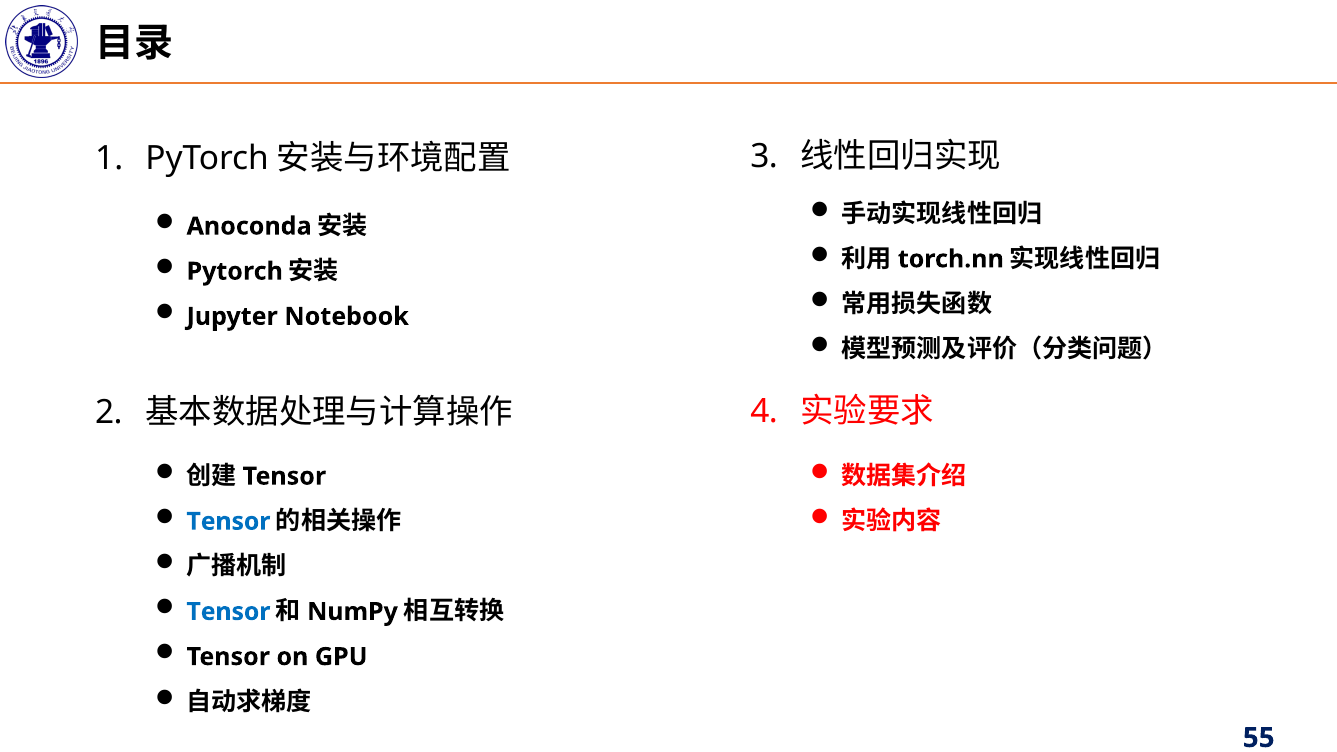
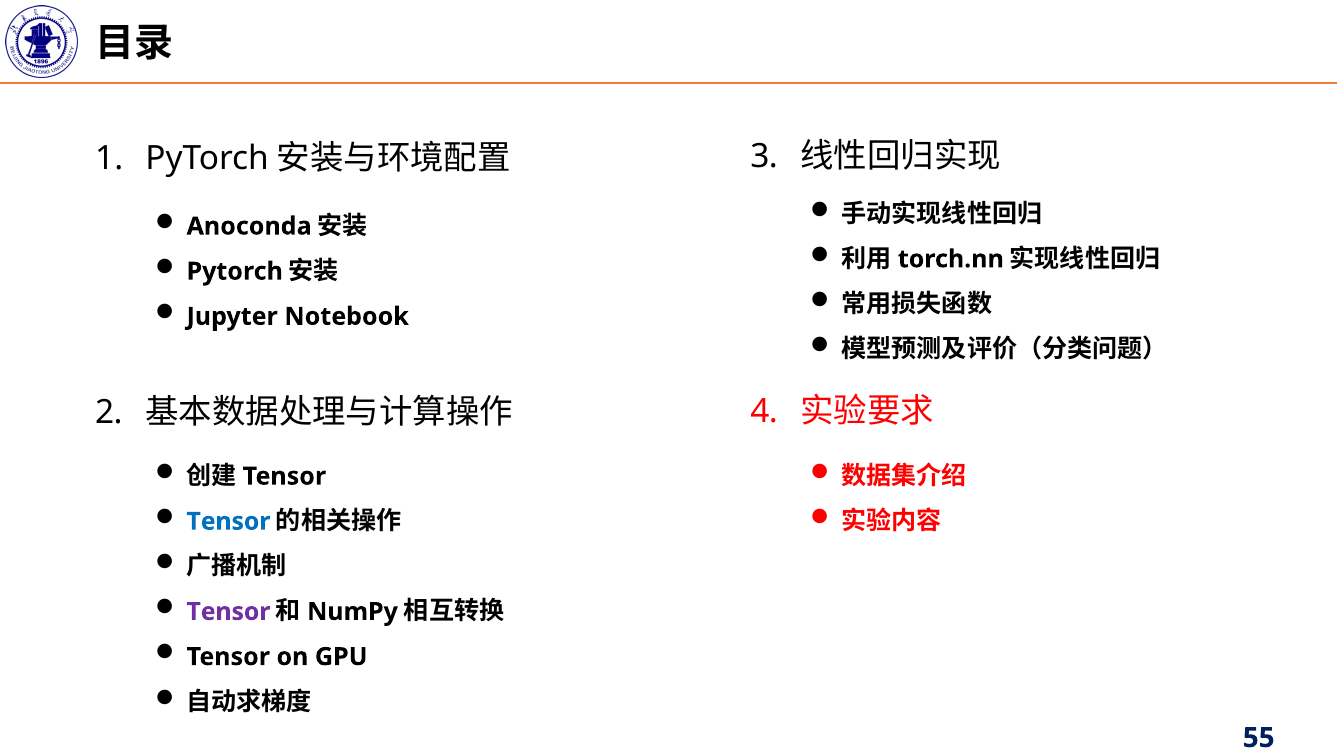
Tensor colour: blue -> purple (228, 612)
